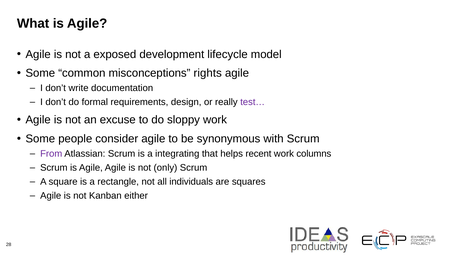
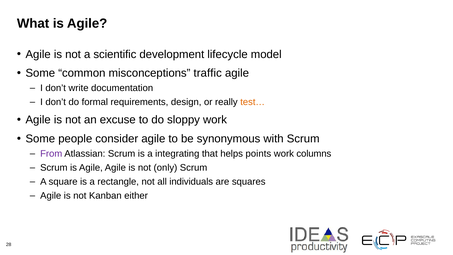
exposed: exposed -> scientific (115, 54)
rights: rights -> traffic (208, 73)
test… colour: purple -> orange (253, 102)
recent: recent -> points (258, 154)
